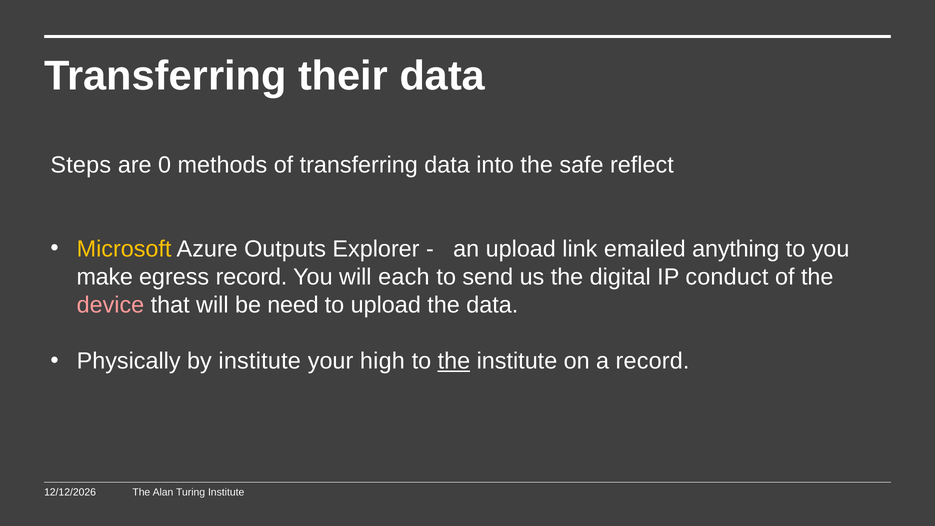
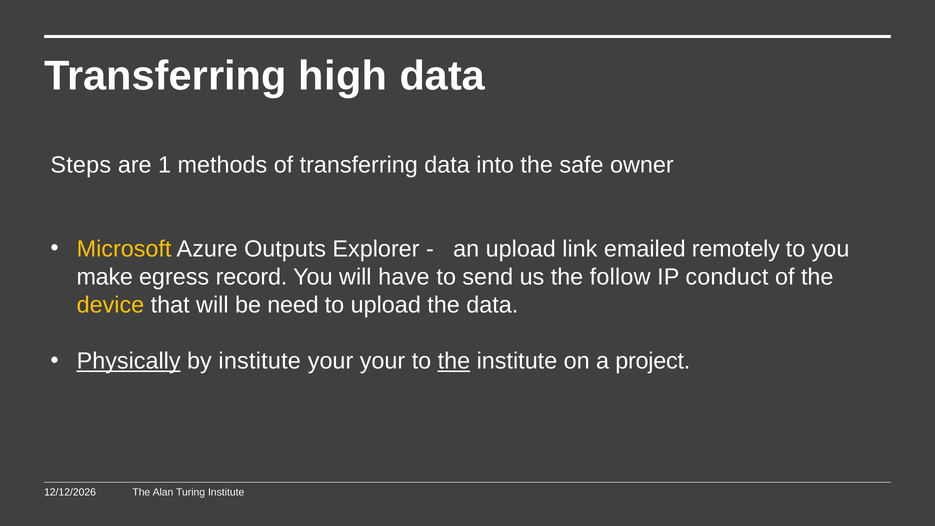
their: their -> high (343, 76)
0: 0 -> 1 (165, 165)
reflect: reflect -> owner (642, 165)
anything: anything -> remotely (736, 249)
each: each -> have (404, 277)
digital: digital -> follow (620, 277)
device colour: pink -> yellow (110, 305)
Physically underline: none -> present (129, 361)
your high: high -> your (383, 361)
a record: record -> project (653, 361)
